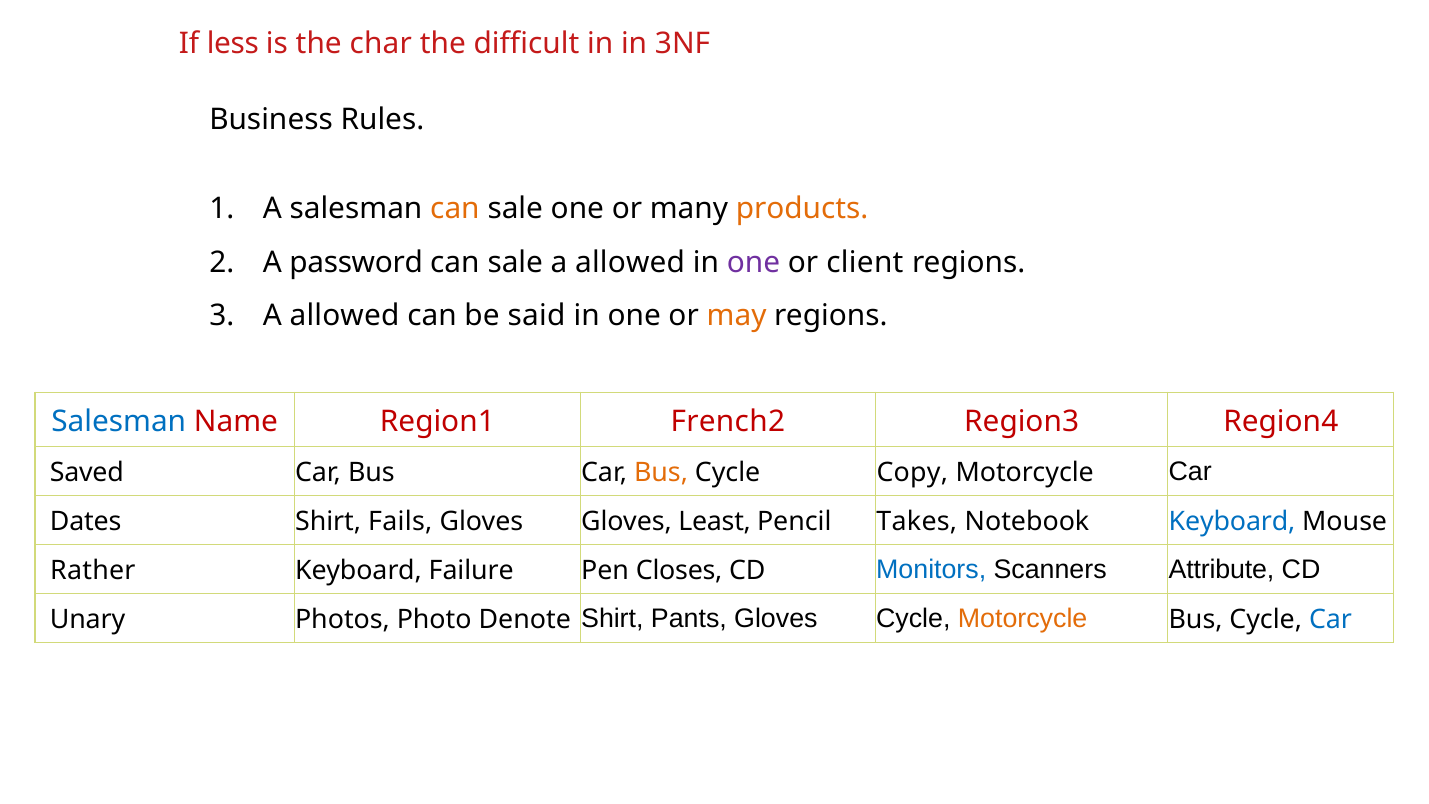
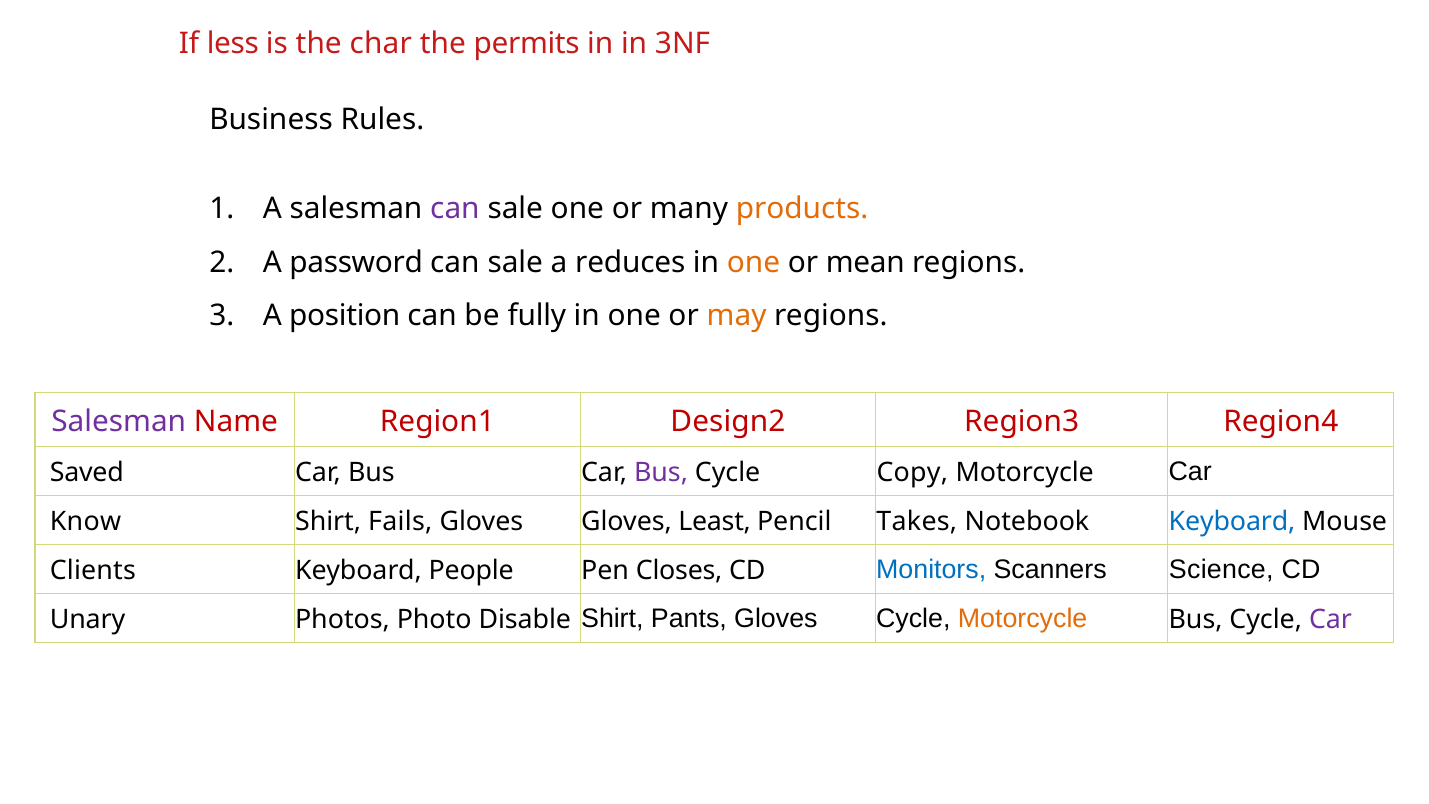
difficult: difficult -> permits (527, 44)
can colour: orange -> purple (455, 209)
sale a allowed: allowed -> reduces (630, 262)
one colour: purple -> orange (753, 262)
client: client -> mean (865, 262)
allowed: allowed -> position (345, 316)
said: said -> fully (537, 316)
Salesman colour: blue -> purple (119, 422)
French2: French2 -> Design2 (728, 422)
Bus colour: orange -> purple (661, 473)
Dates: Dates -> Know (85, 522)
Rather: Rather -> Clients (93, 571)
Failure: Failure -> People (471, 571)
Attribute: Attribute -> Science (1221, 570)
Denote: Denote -> Disable (525, 620)
Car colour: blue -> purple (1331, 620)
